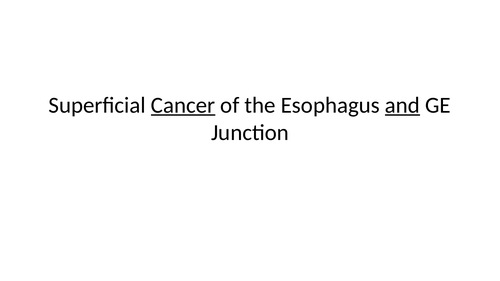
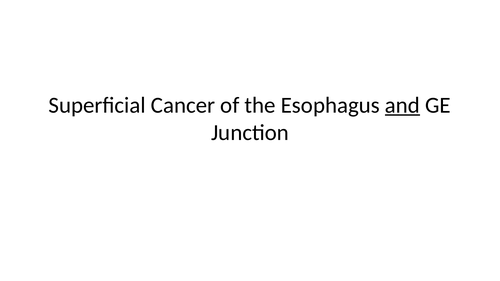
Cancer underline: present -> none (183, 105)
